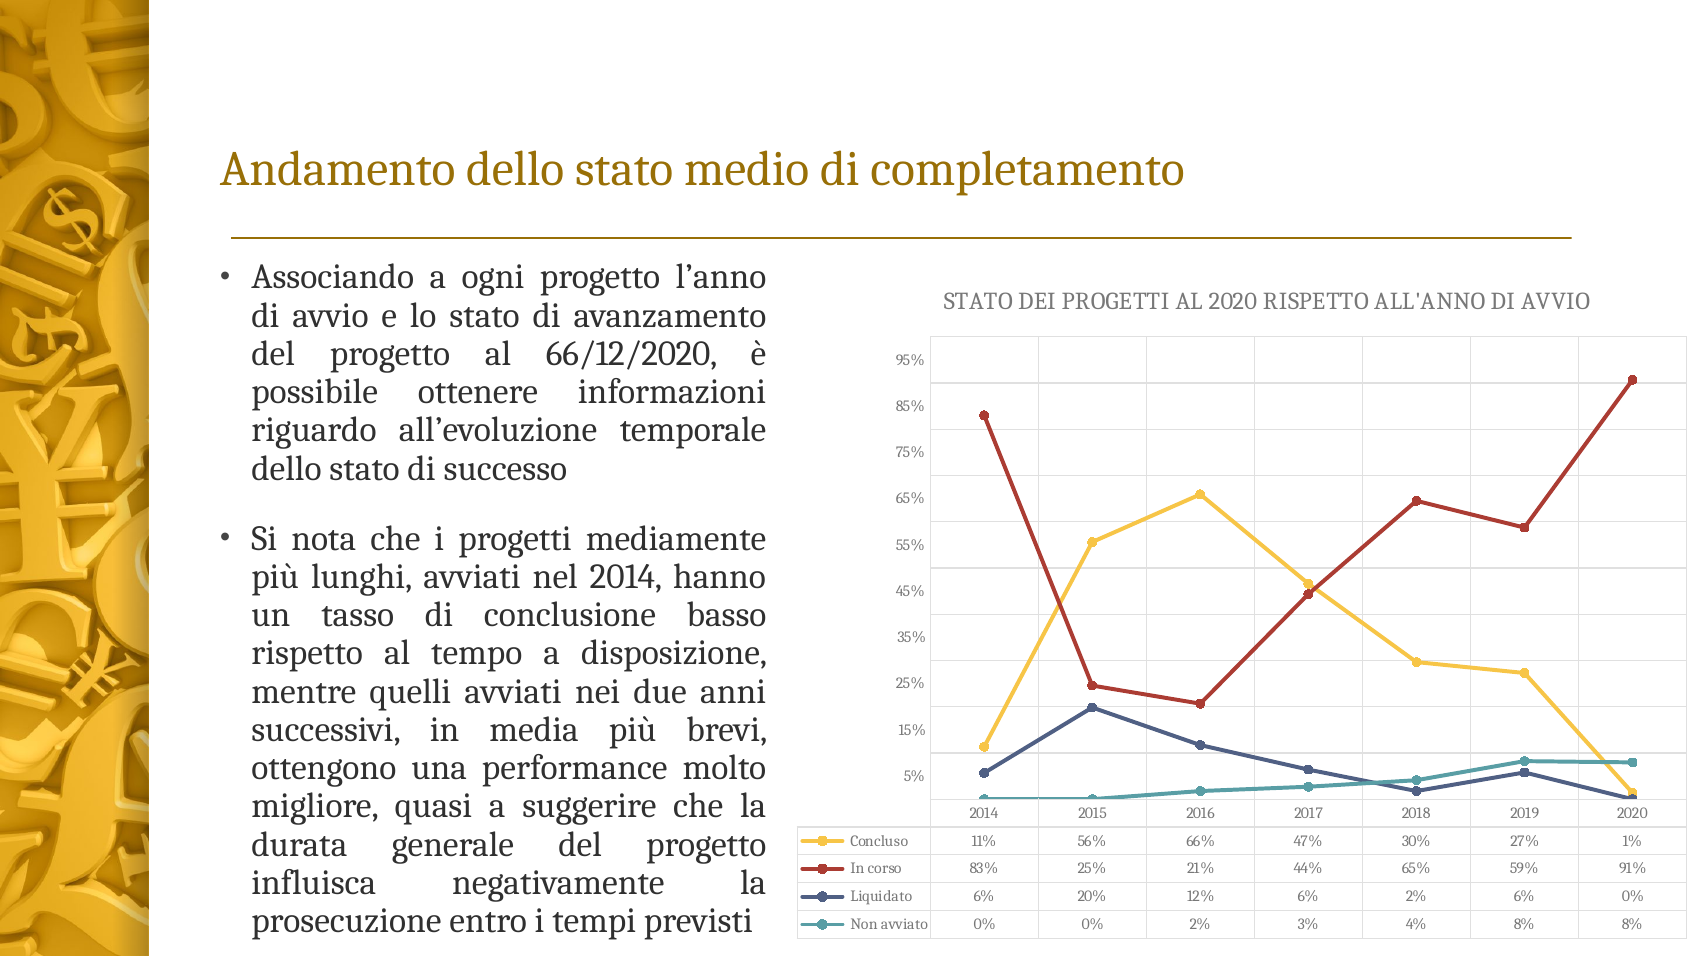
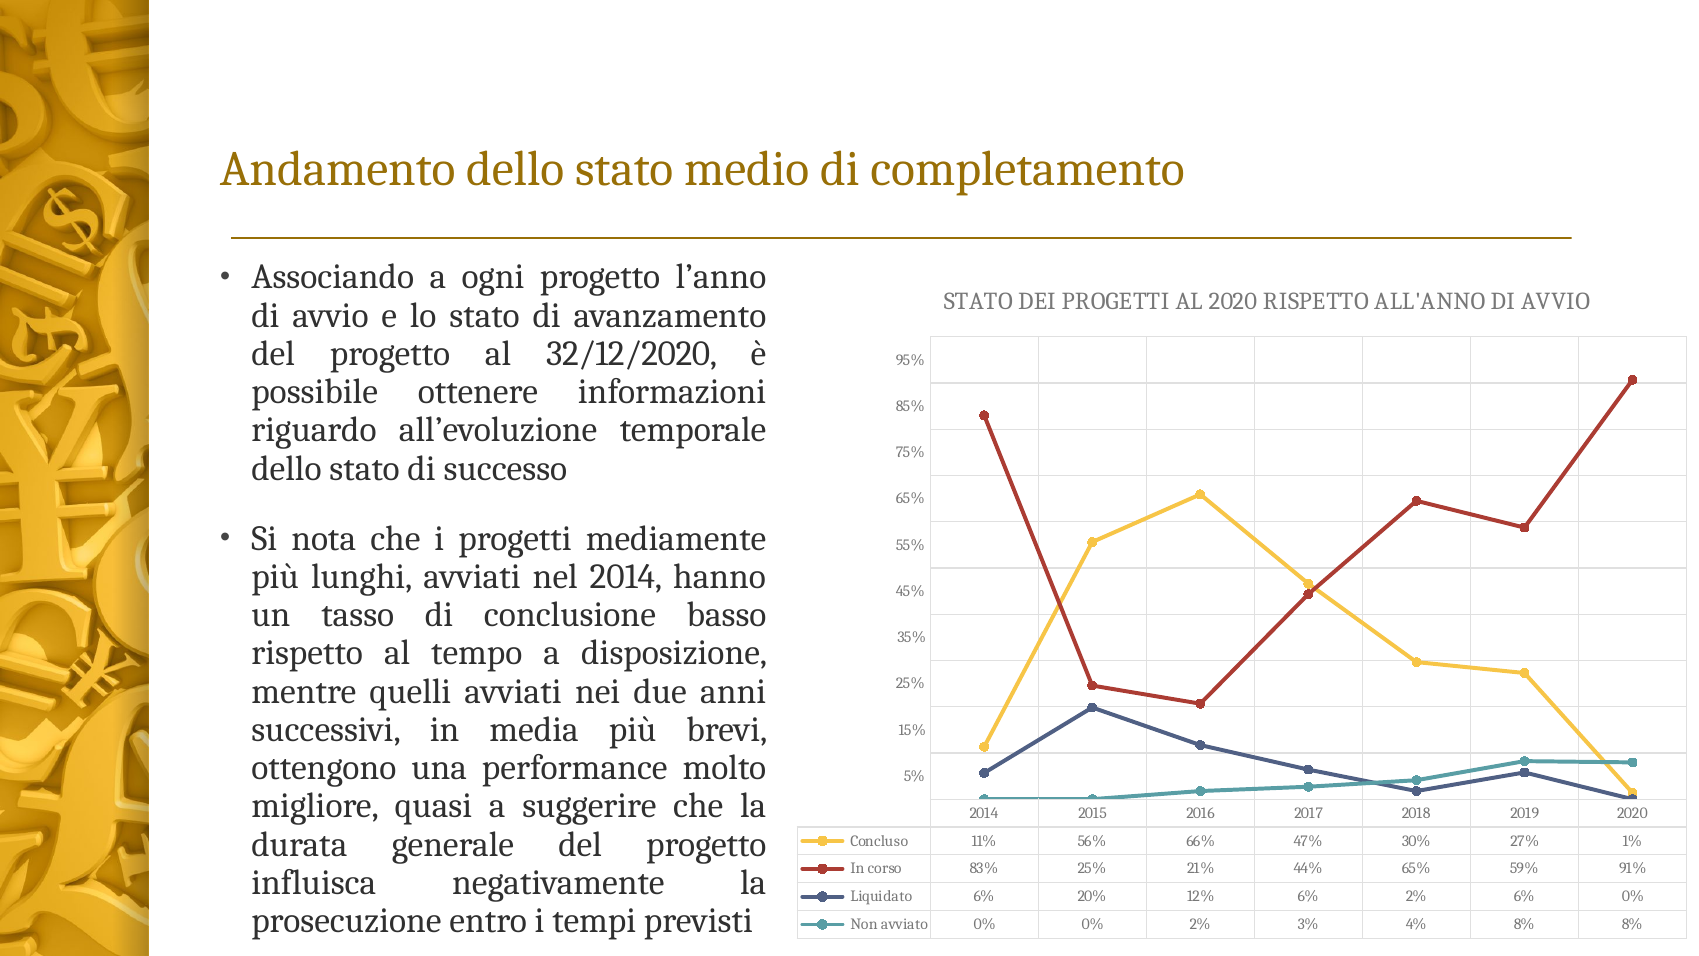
66/12/2020: 66/12/2020 -> 32/12/2020 (632, 354)
